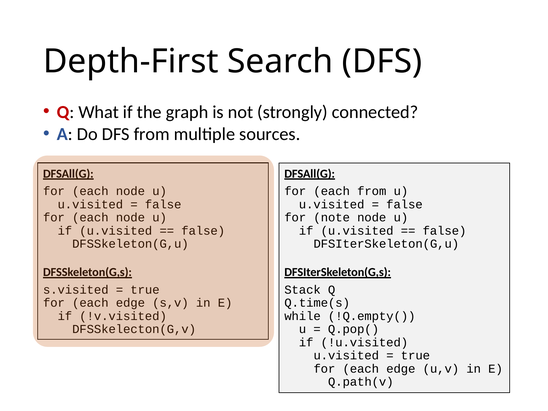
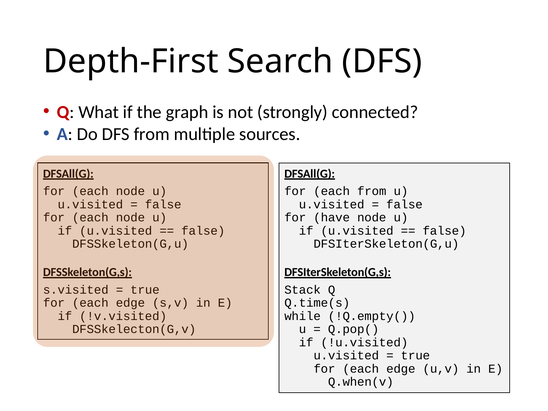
note: note -> have (332, 218)
Q.path(v: Q.path(v -> Q.when(v (361, 382)
